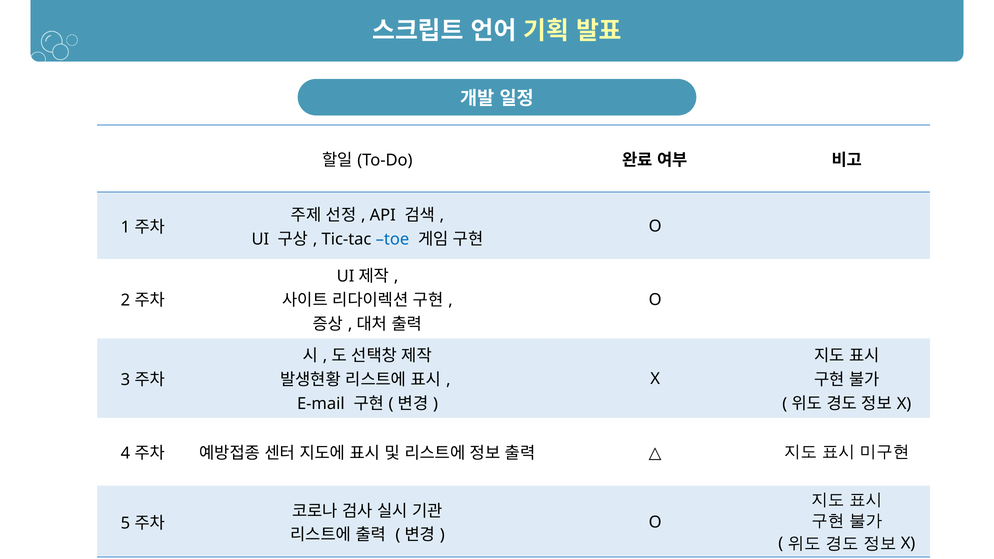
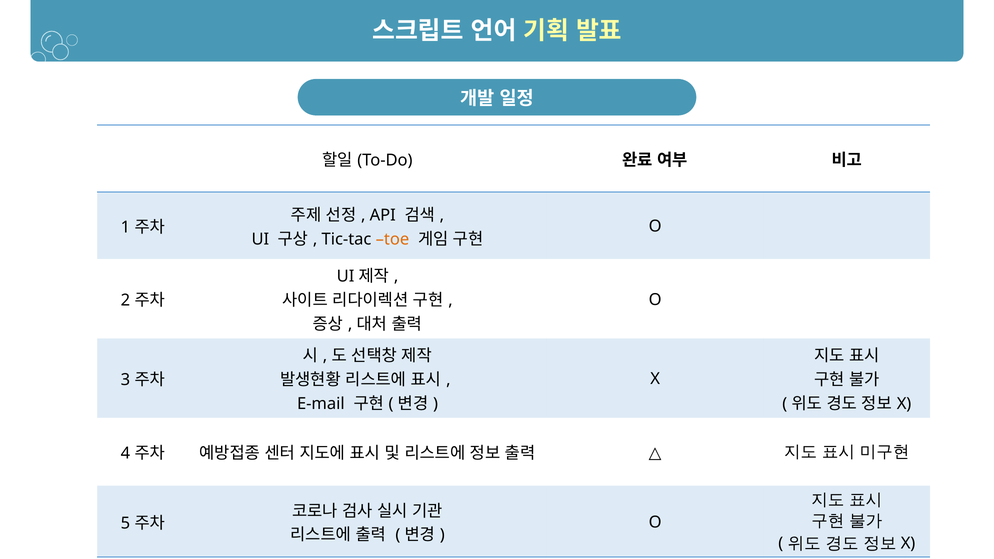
toe colour: blue -> orange (392, 239)
